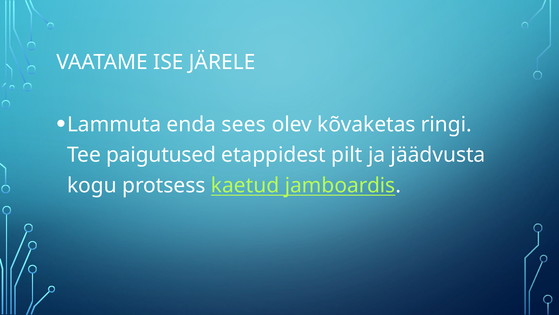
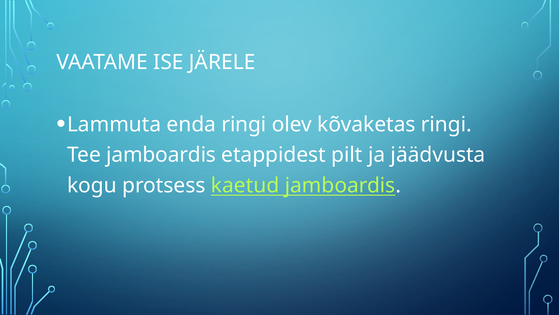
enda sees: sees -> ringi (244, 124)
Tee paigutused: paigutused -> jamboardis (161, 154)
